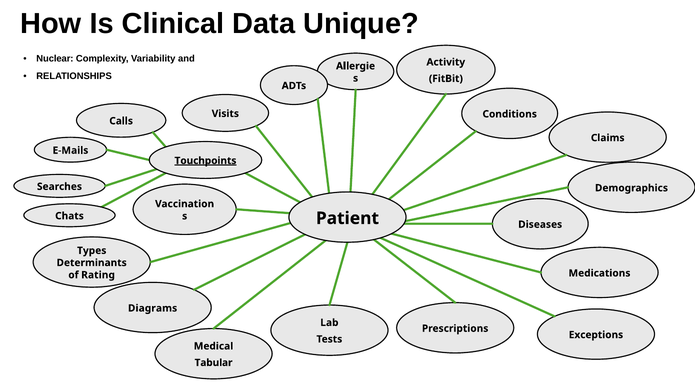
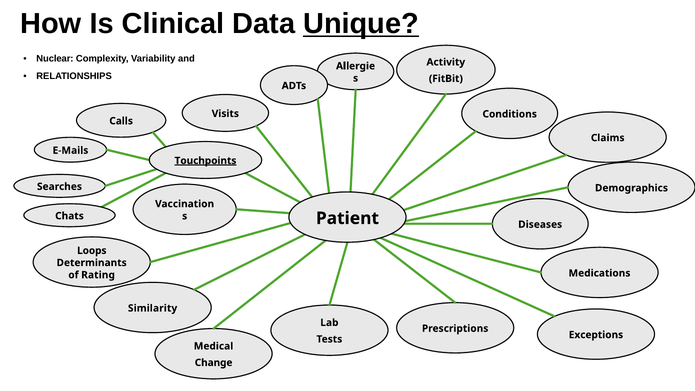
Unique underline: none -> present (361, 24)
Types: Types -> Loops (92, 251)
Diagrams: Diagrams -> Similarity (153, 308)
Tabular: Tabular -> Change (214, 363)
